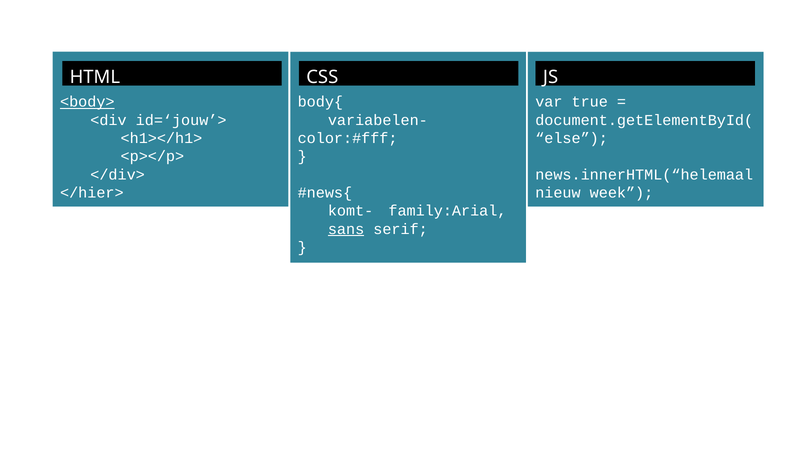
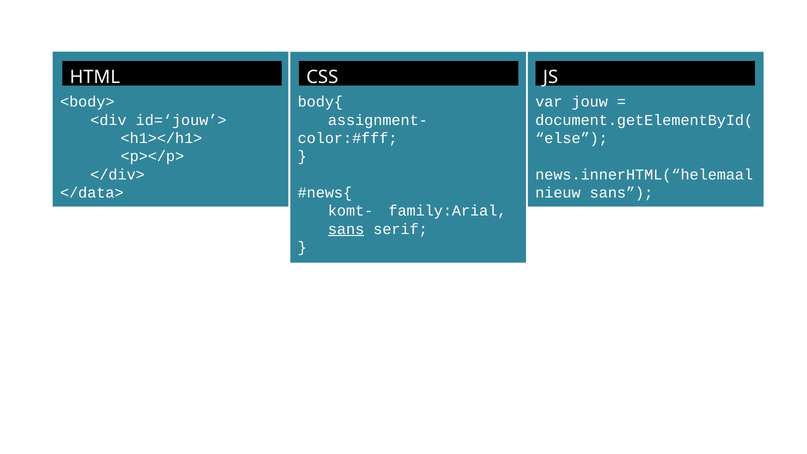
<body> underline: present -> none (87, 102)
true: true -> jouw (590, 102)
variabelen-: variabelen- -> assignment- (378, 120)
</hier>: </hier> -> </data> (92, 193)
nieuw week: week -> sans (622, 193)
